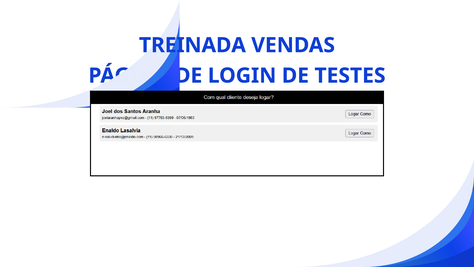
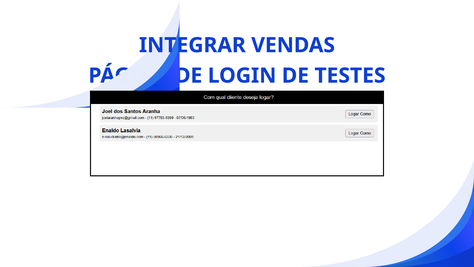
TREINADA: TREINADA -> INTEGRAR (192, 45)
